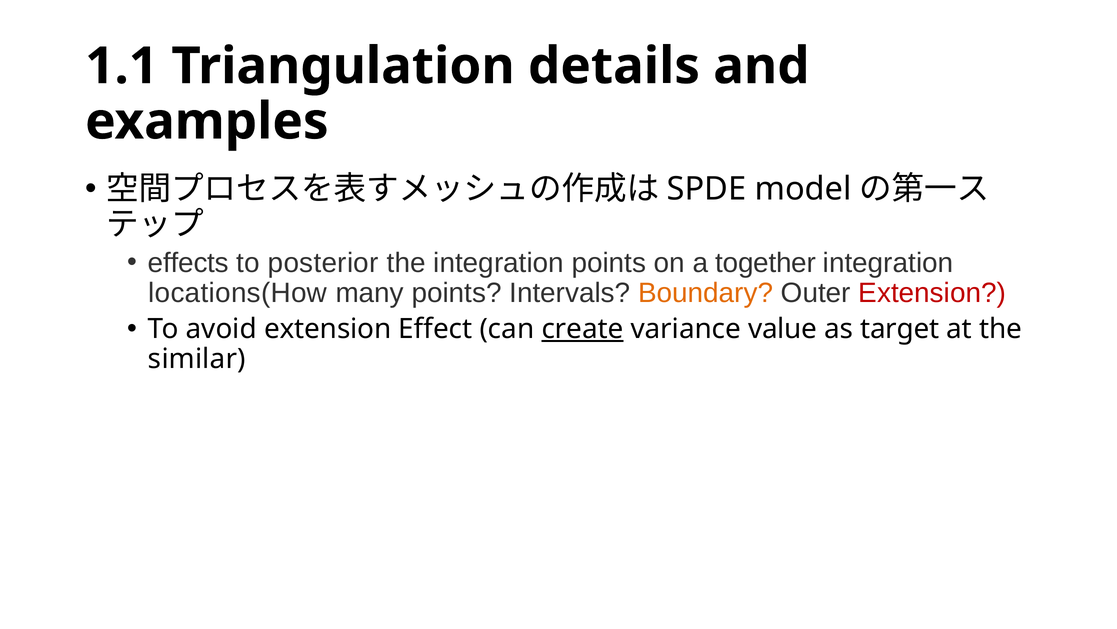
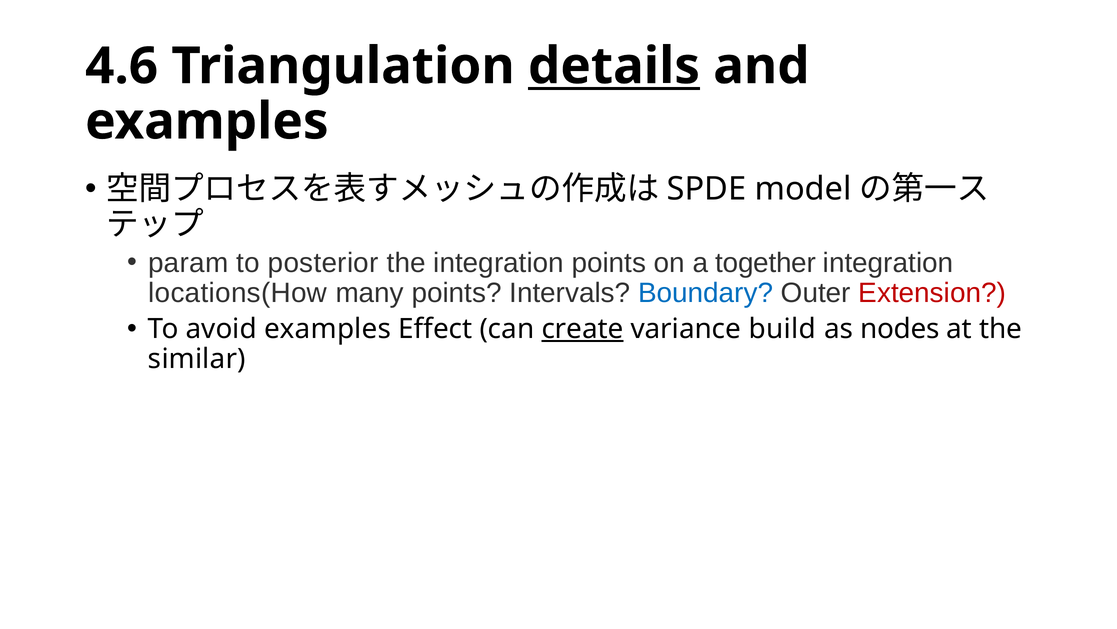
1.1: 1.1 -> 4.6 (122, 66)
details underline: none -> present (614, 66)
effects: effects -> param (188, 263)
Boundary colour: orange -> blue (706, 293)
avoid extension: extension -> examples (328, 329)
value: value -> build (782, 329)
target: target -> nodes (900, 329)
